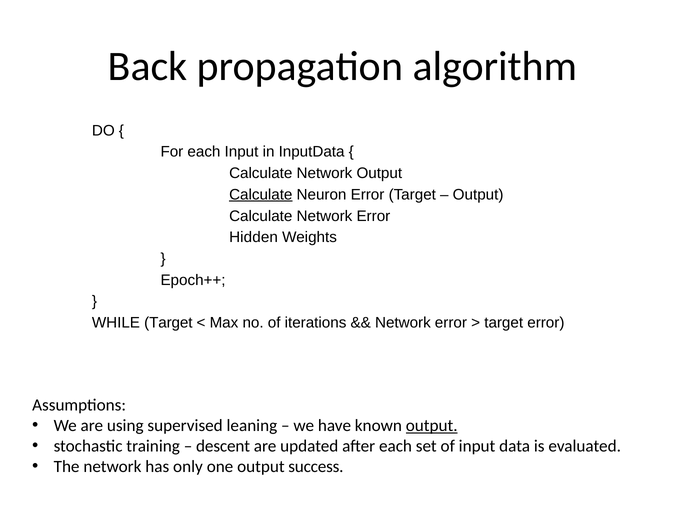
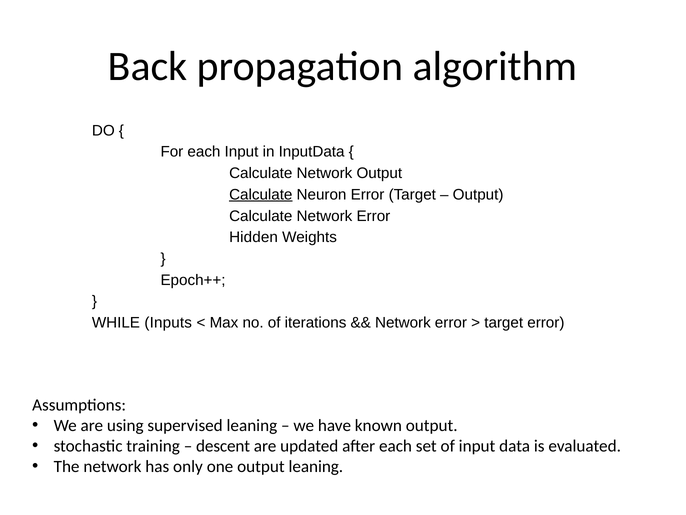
WHILE Target: Target -> Inputs (168, 322)
output underline: present -> none (432, 425)
output success: success -> leaning (316, 466)
